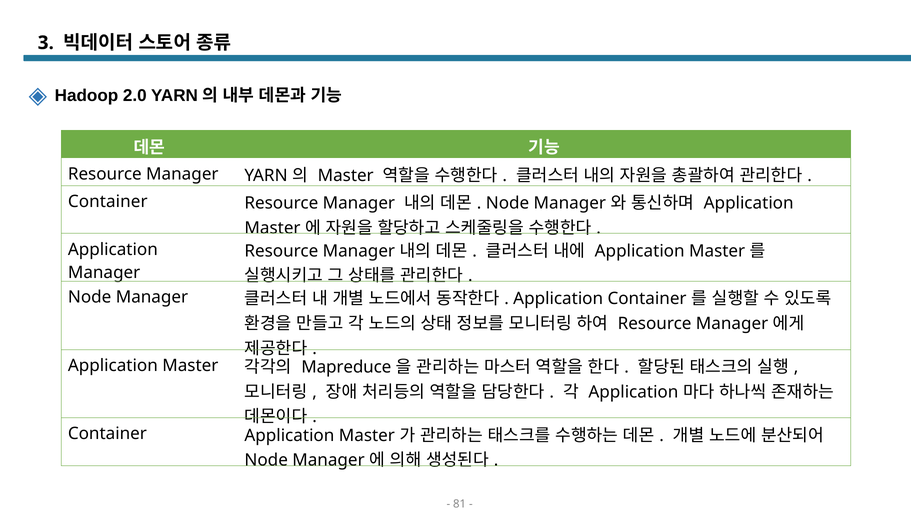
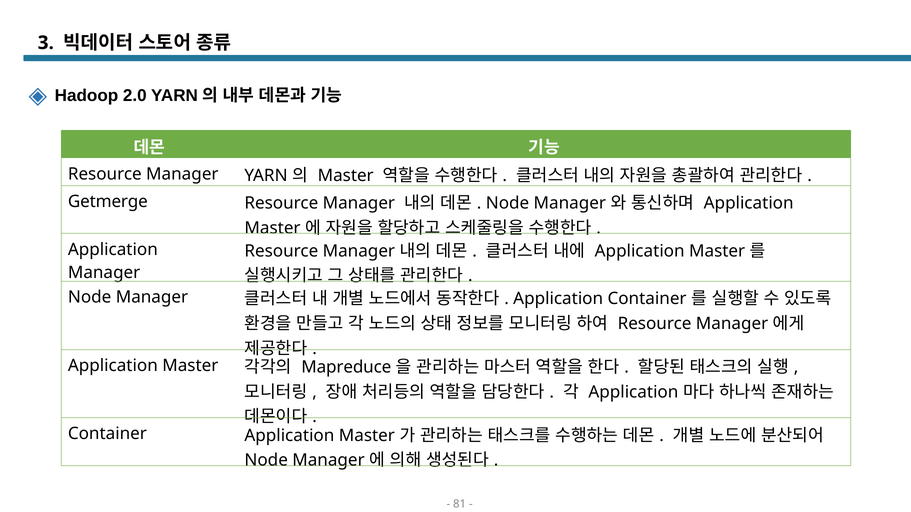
Container: Container -> Getmerge (108, 202)
